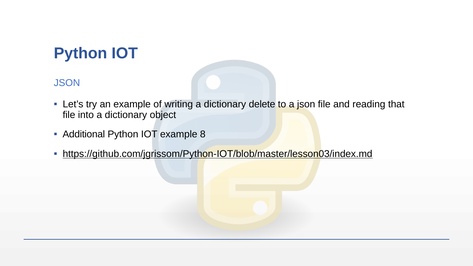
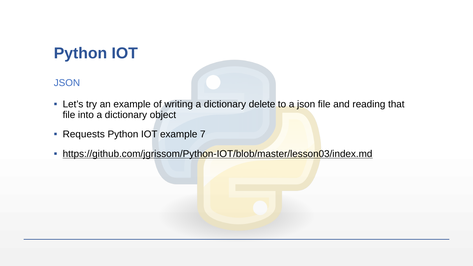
Additional: Additional -> Requests (84, 134)
8: 8 -> 7 (203, 134)
